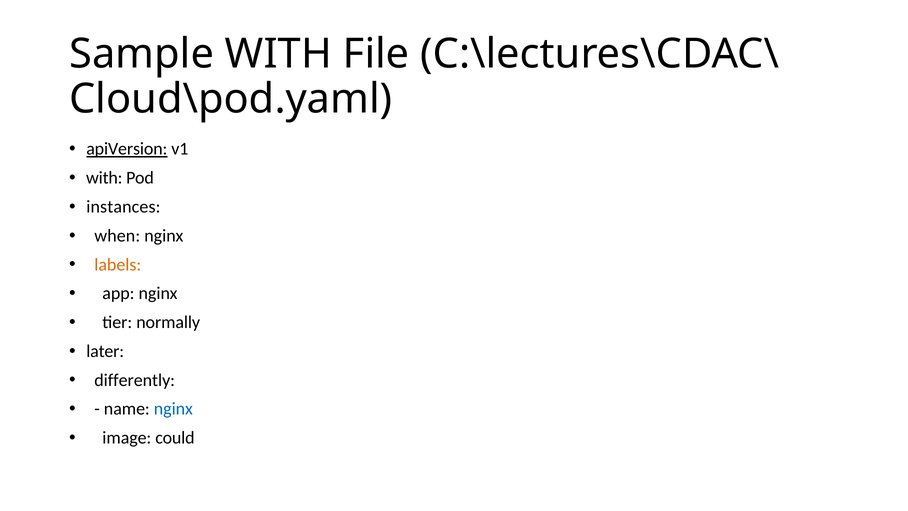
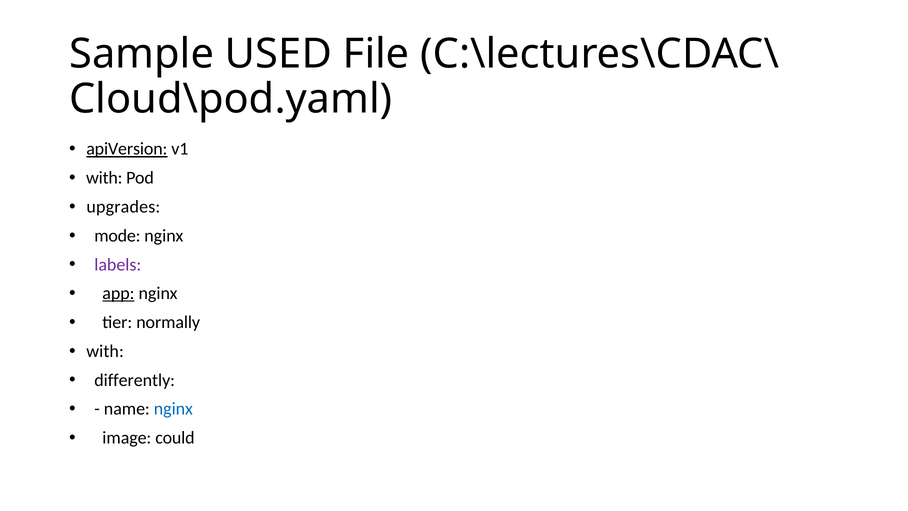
Sample WITH: WITH -> USED (278, 54)
instances: instances -> upgrades (123, 207)
when: when -> mode (117, 236)
labels colour: orange -> purple (118, 264)
app underline: none -> present (118, 293)
later: later -> with (105, 351)
